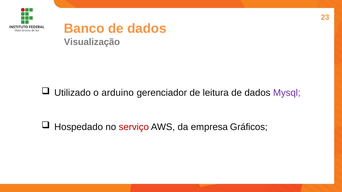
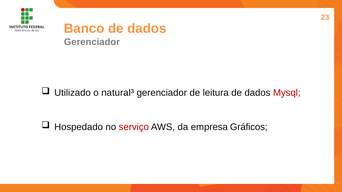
Visualização: Visualização -> Gerenciador (92, 42)
arduino: arduino -> natural³ (118, 93)
Mysql colour: purple -> red (287, 93)
